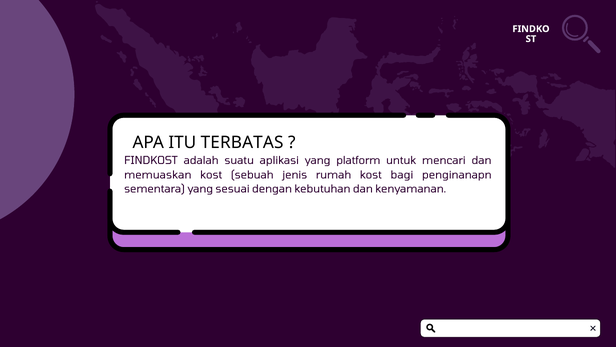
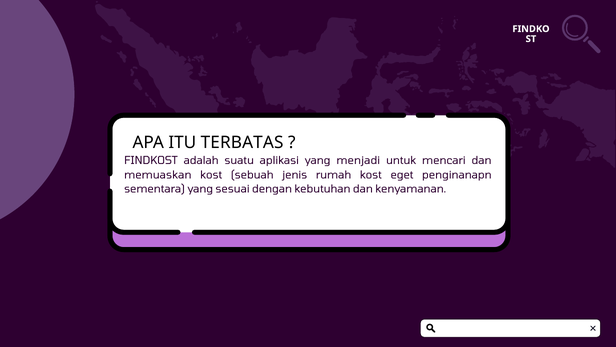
platform: platform -> menjadi (358, 161)
bagi: bagi -> eget (402, 175)
